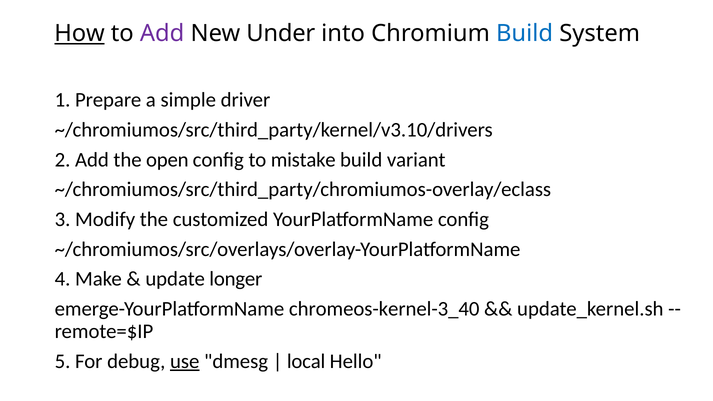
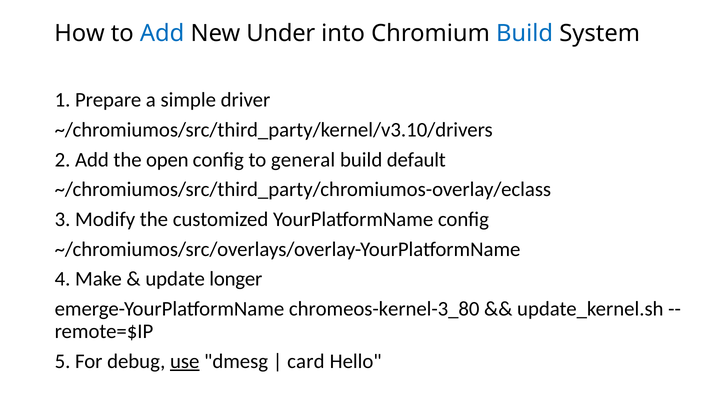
How underline: present -> none (80, 34)
Add colour: purple -> blue (162, 34)
mistake: mistake -> general (303, 160)
variant: variant -> default (416, 160)
chromeos-kernel-3_40: chromeos-kernel-3_40 -> chromeos-kernel-3_80 (384, 309)
local: local -> card (306, 361)
